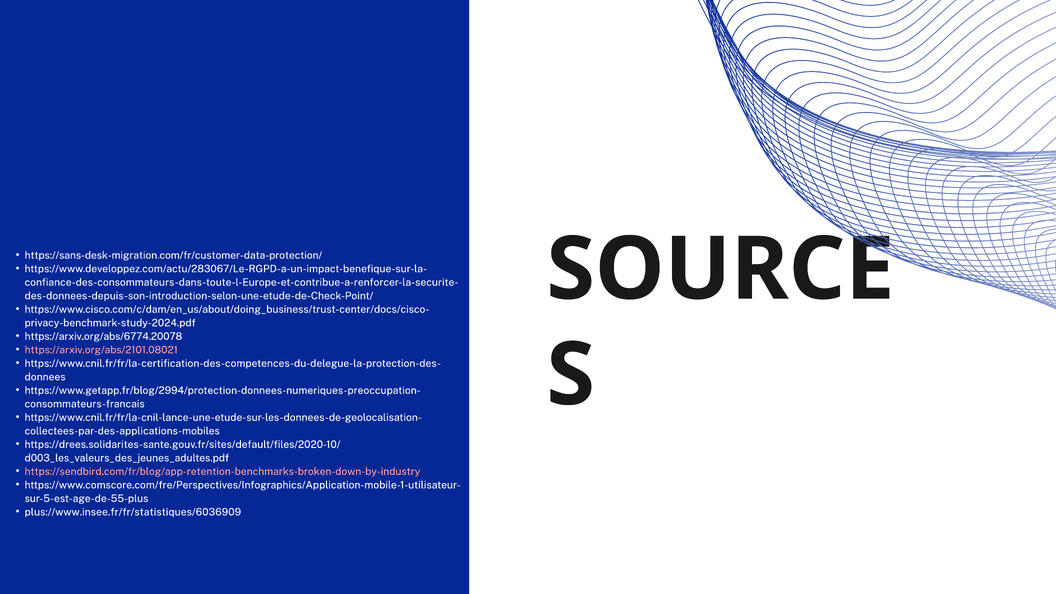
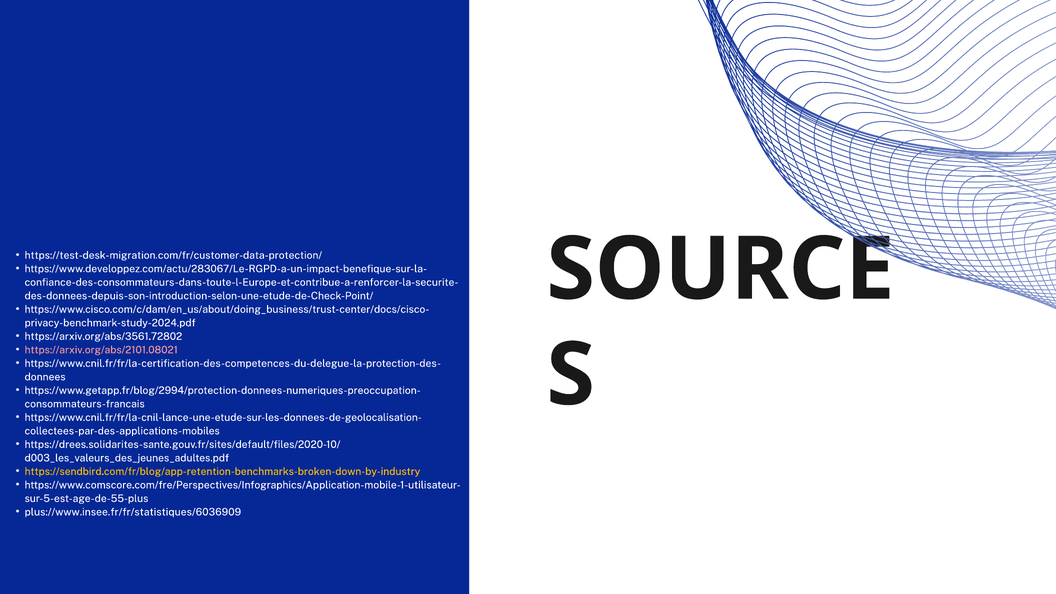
https://sans-desk-migration.com/fr/customer-data-protection/: https://sans-desk-migration.com/fr/customer-data-protection/ -> https://test-desk-migration.com/fr/customer-data-protection/ (173, 255)
https://arxiv.org/abs/6774.20078: https://arxiv.org/abs/6774.20078 -> https://arxiv.org/abs/3561.72802 (103, 336)
https://sendbird.com/fr/blog/app-retention-benchmarks-broken-down-by-industry colour: pink -> yellow (222, 471)
